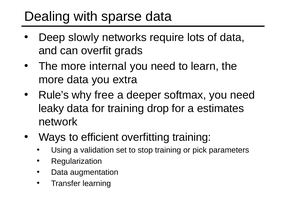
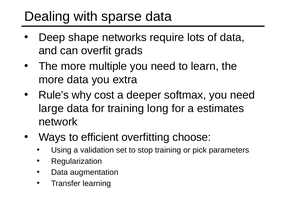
slowly: slowly -> shape (84, 37)
internal: internal -> multiple (108, 66)
free: free -> cost (104, 95)
leaky: leaky -> large (51, 109)
drop: drop -> long (158, 109)
overfitting training: training -> choose (192, 138)
